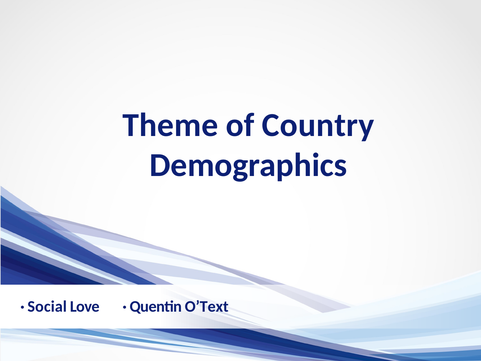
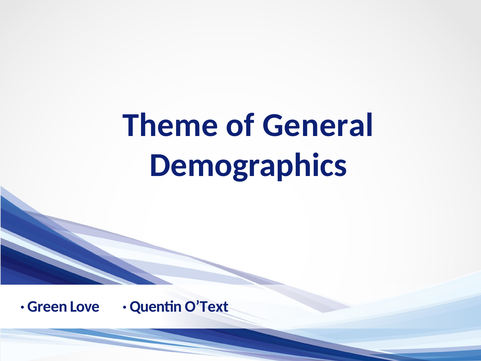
Country: Country -> General (318, 125)
Social: Social -> Green (47, 306)
